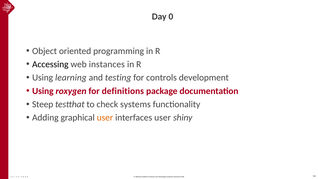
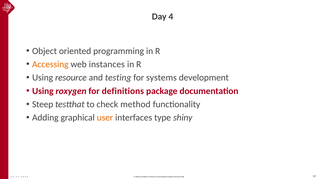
Day 0: 0 -> 4 (171, 16)
Accessing colour: black -> orange (50, 64)
learning: learning -> resource (71, 78)
controls: controls -> systems (161, 78)
systems: systems -> method (135, 104)
interfaces user: user -> type (163, 118)
